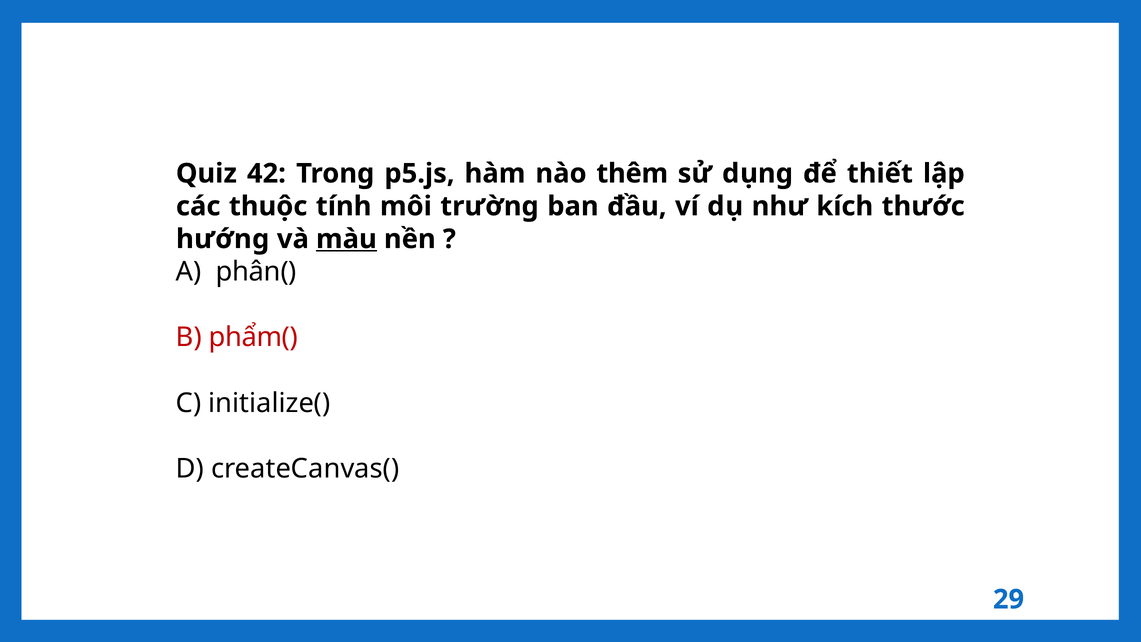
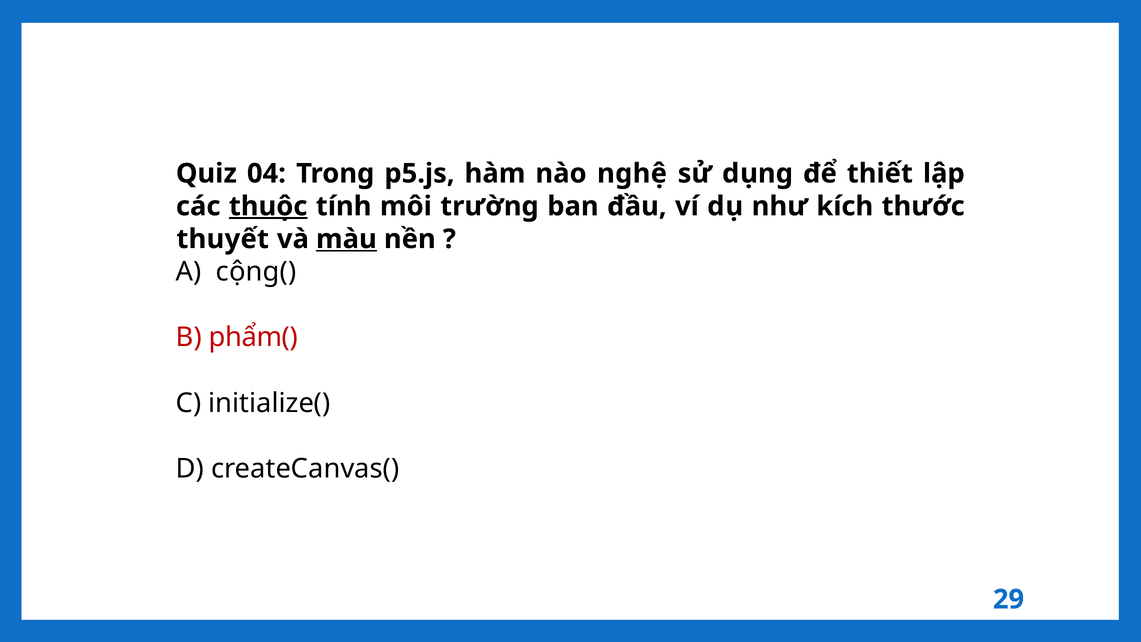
42: 42 -> 04 (266, 173)
thêm: thêm -> nghệ (632, 173)
thuộc underline: none -> present (268, 206)
hướng: hướng -> thuyết (223, 239)
phân(: phân( -> cộng( (256, 272)
